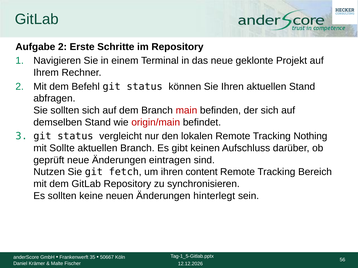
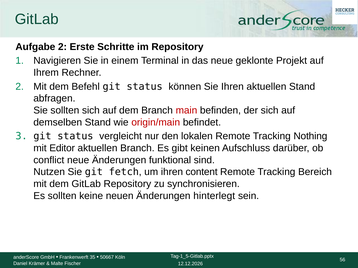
Sollte: Sollte -> Editor (62, 148)
geprüft: geprüft -> conflict (49, 160)
eintragen: eintragen -> funktional (170, 160)
